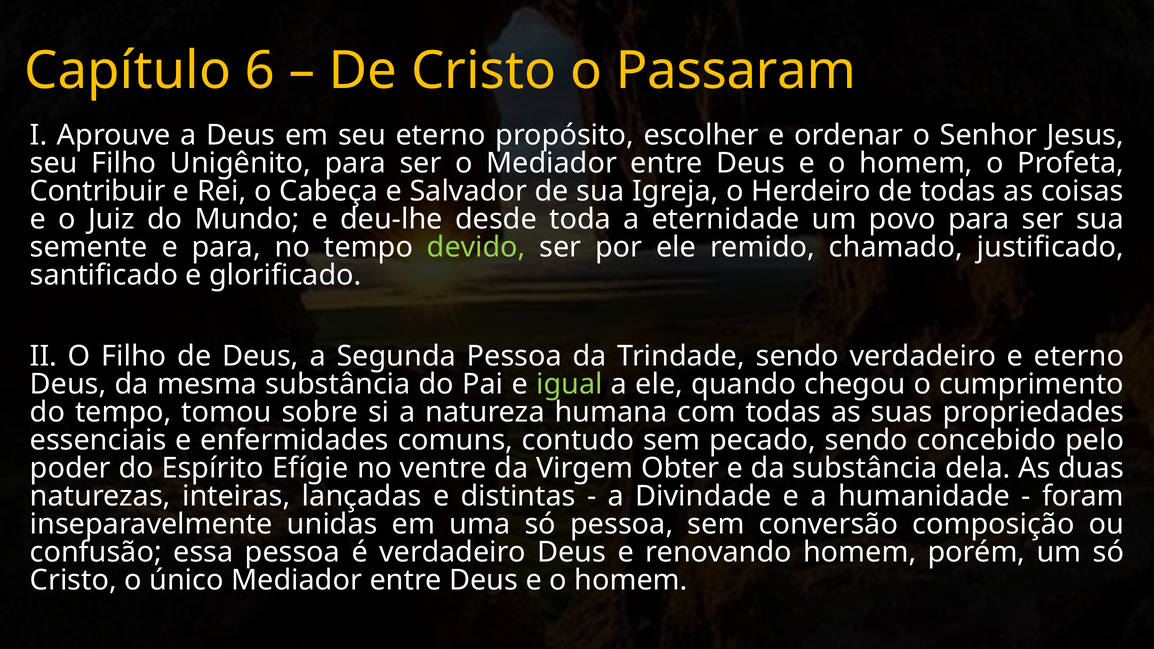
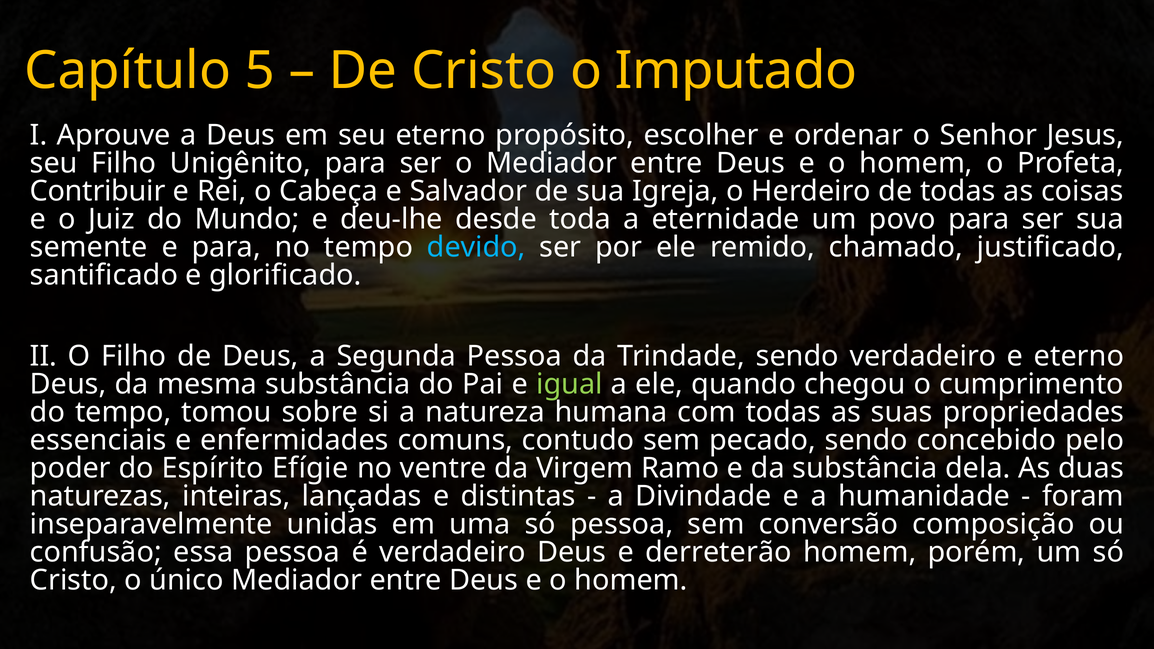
6: 6 -> 5 (260, 71)
Passaram: Passaram -> Imputado (736, 71)
devido colour: light green -> light blue (476, 247)
Obter: Obter -> Ramo (680, 468)
renovando: renovando -> derreterão (718, 552)
